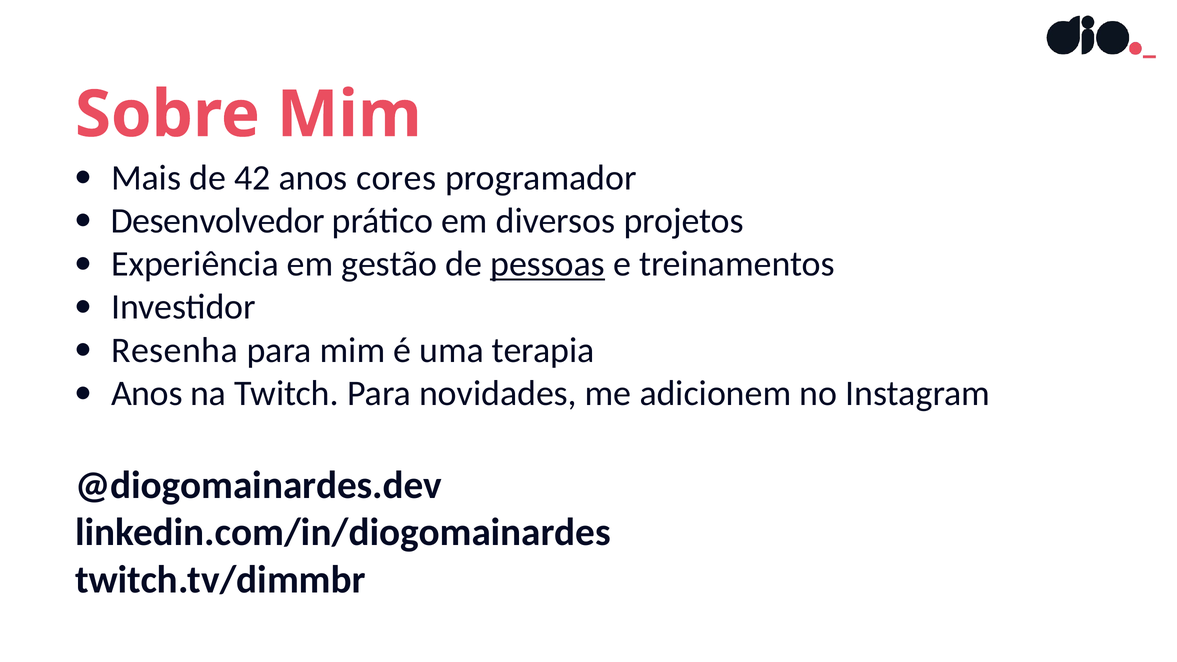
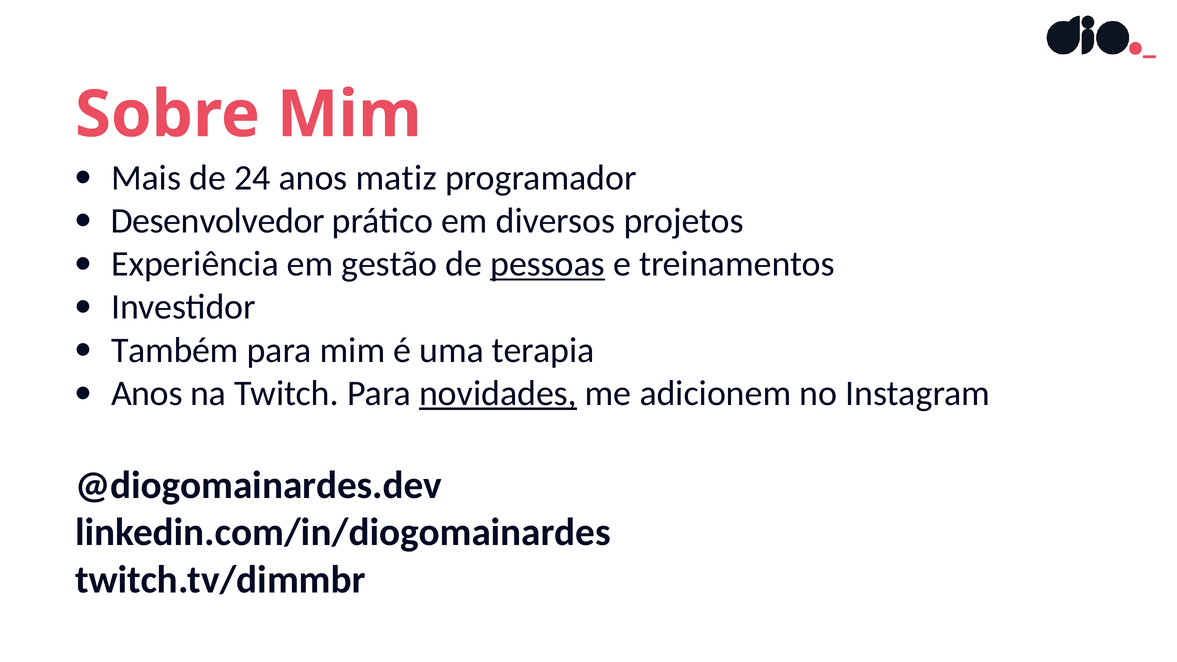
42: 42 -> 24 (252, 178)
cores: cores -> matiz (396, 178)
Resenha: Resenha -> Também (175, 350)
novidades underline: none -> present (498, 393)
